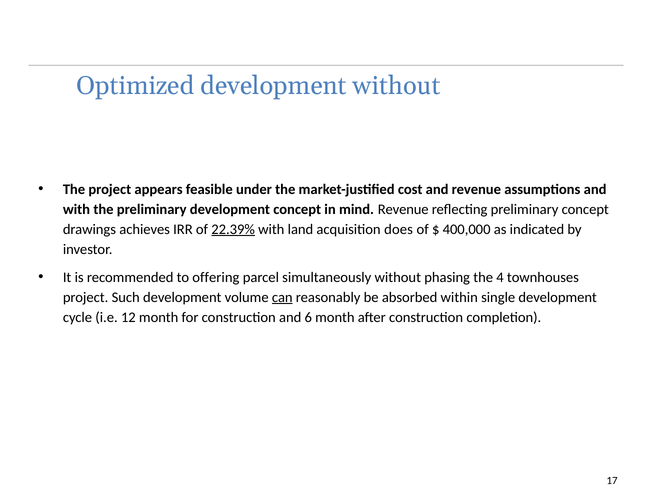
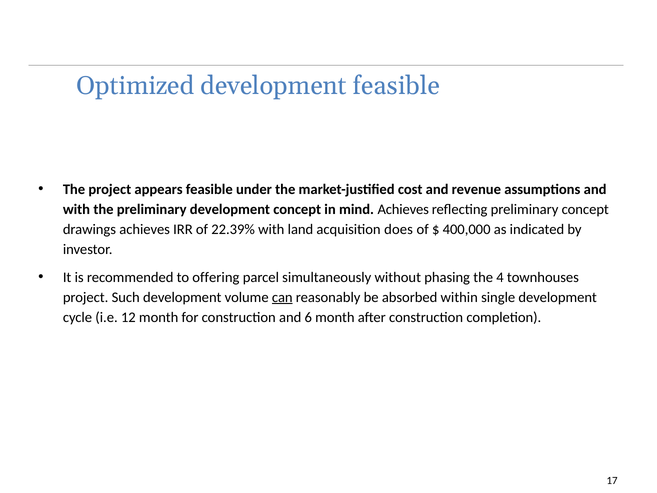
development without: without -> feasible (397, 86)
mind Revenue: Revenue -> Achieves (403, 209)
22.39% underline: present -> none (233, 229)
